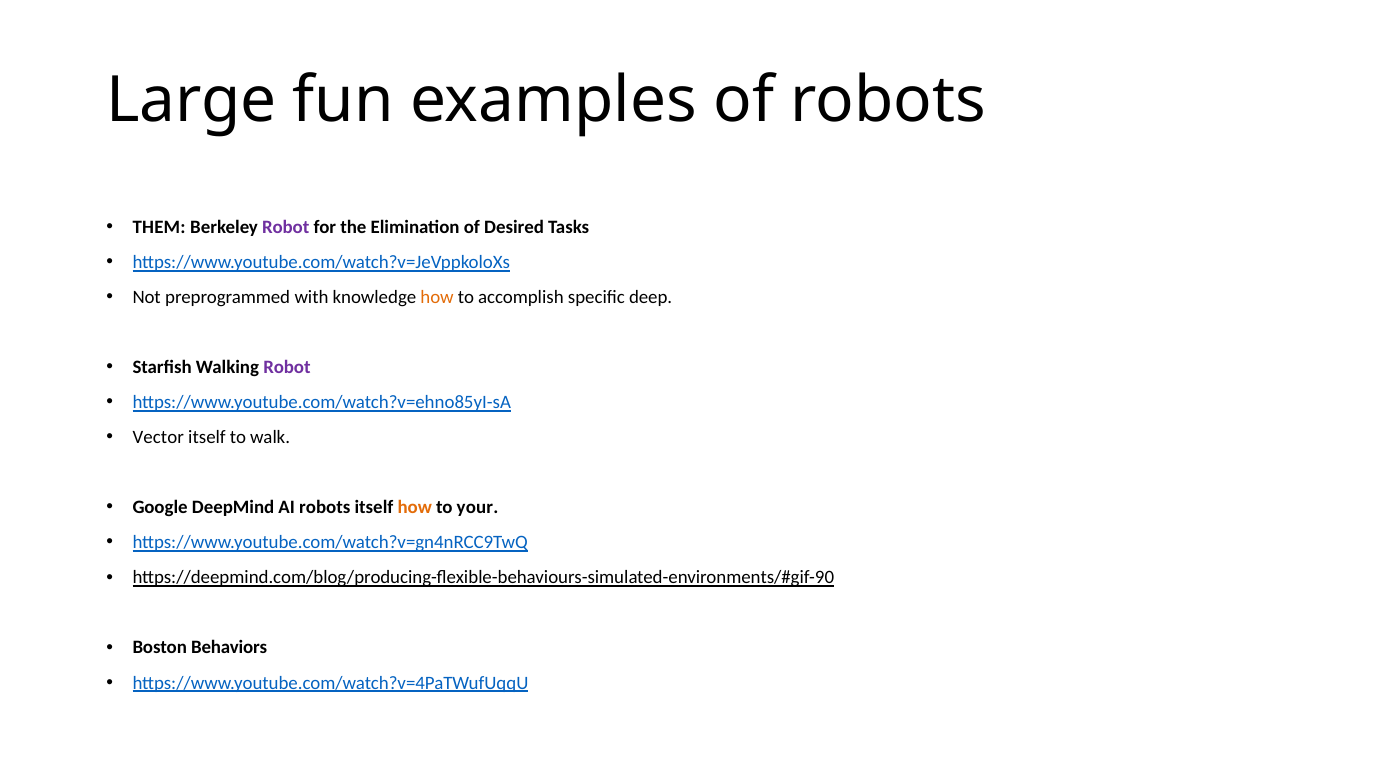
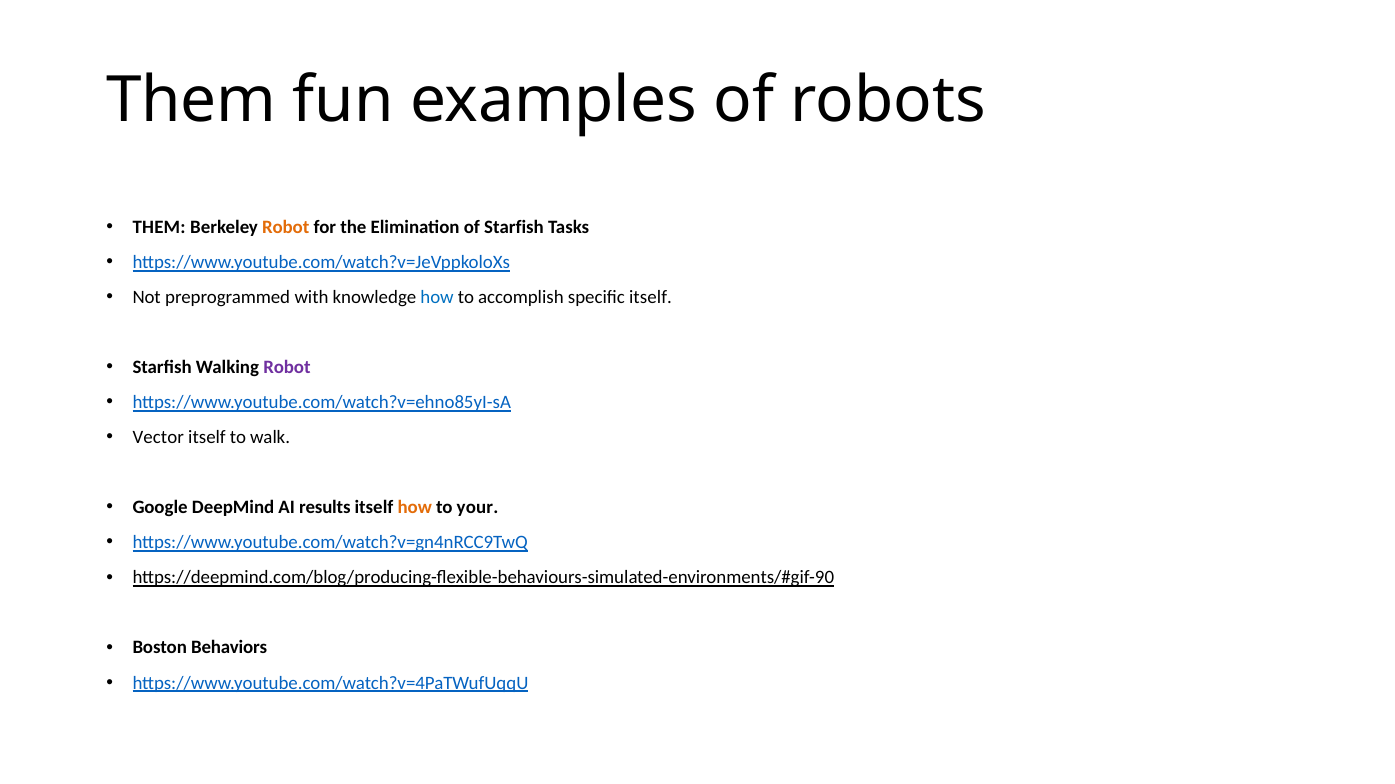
Large: Large -> Them (191, 101)
Robot colour: purple -> orange (286, 228)
of Desired: Desired -> Starfish (514, 228)
how colour: orange -> blue (437, 298)
specific deep: deep -> itself (650, 298)
AI robots: robots -> results (325, 508)
